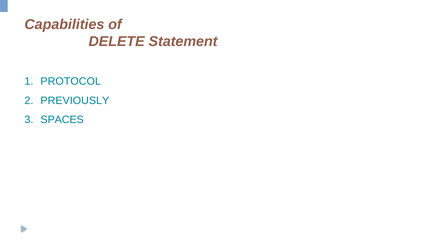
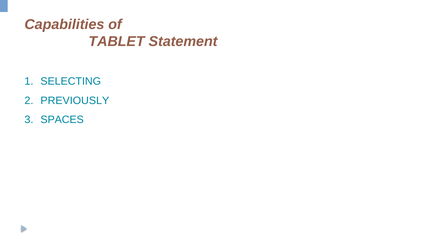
DELETE: DELETE -> TABLET (117, 42)
PROTOCOL: PROTOCOL -> SELECTING (71, 81)
